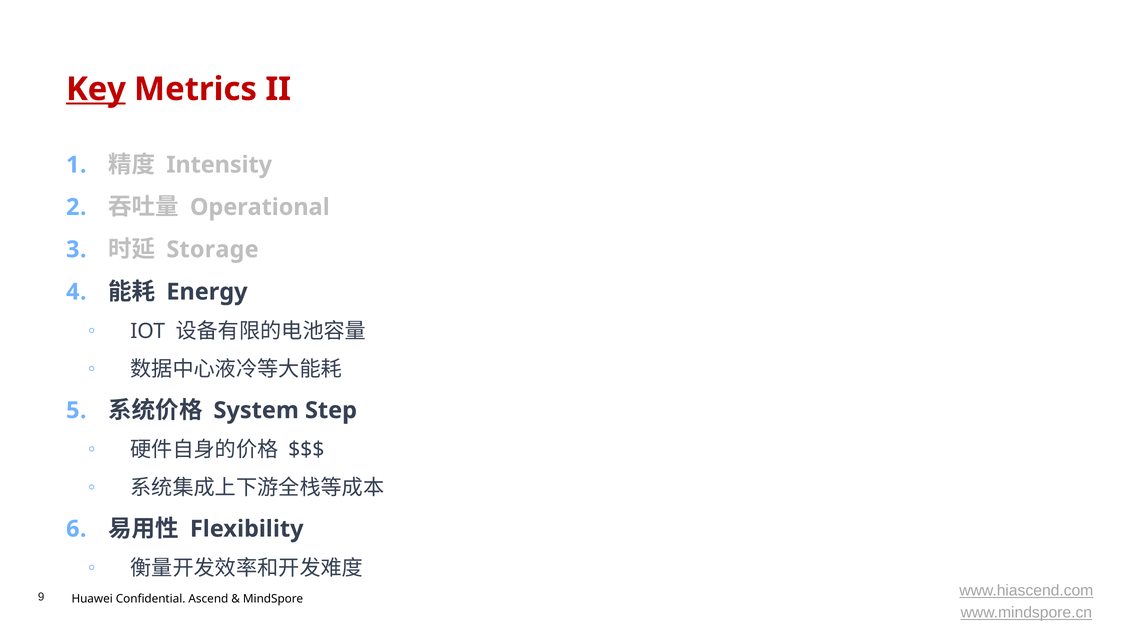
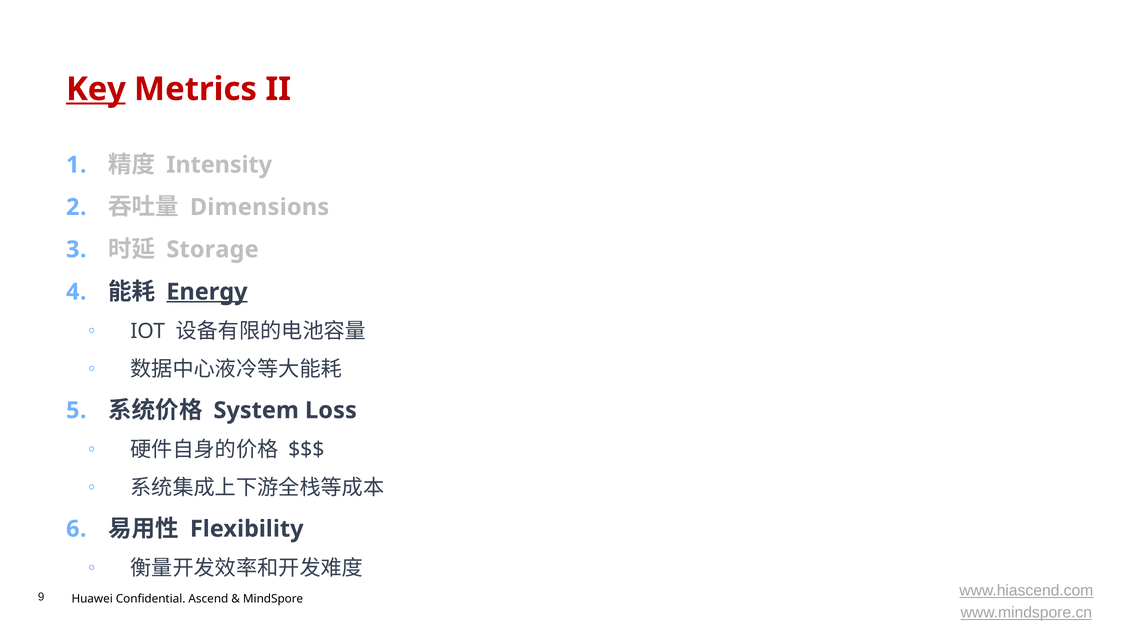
Operational: Operational -> Dimensions (260, 207)
Energy underline: none -> present (207, 292)
Step: Step -> Loss (331, 410)
